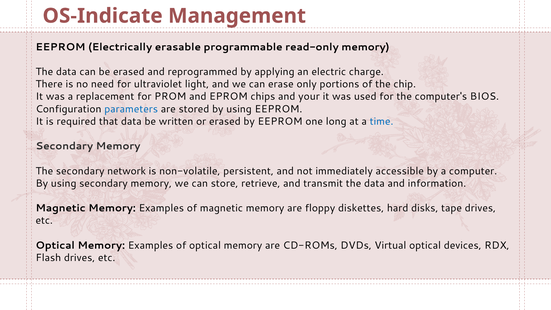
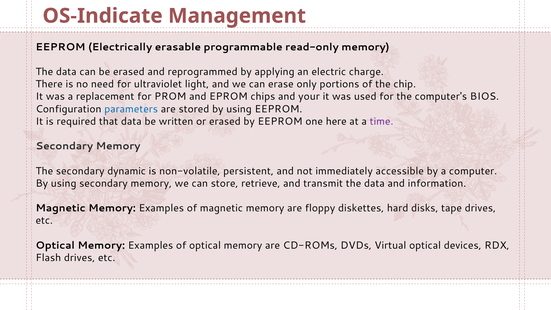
long: long -> here (336, 121)
time colour: blue -> purple (382, 121)
network: network -> dynamic (127, 171)
